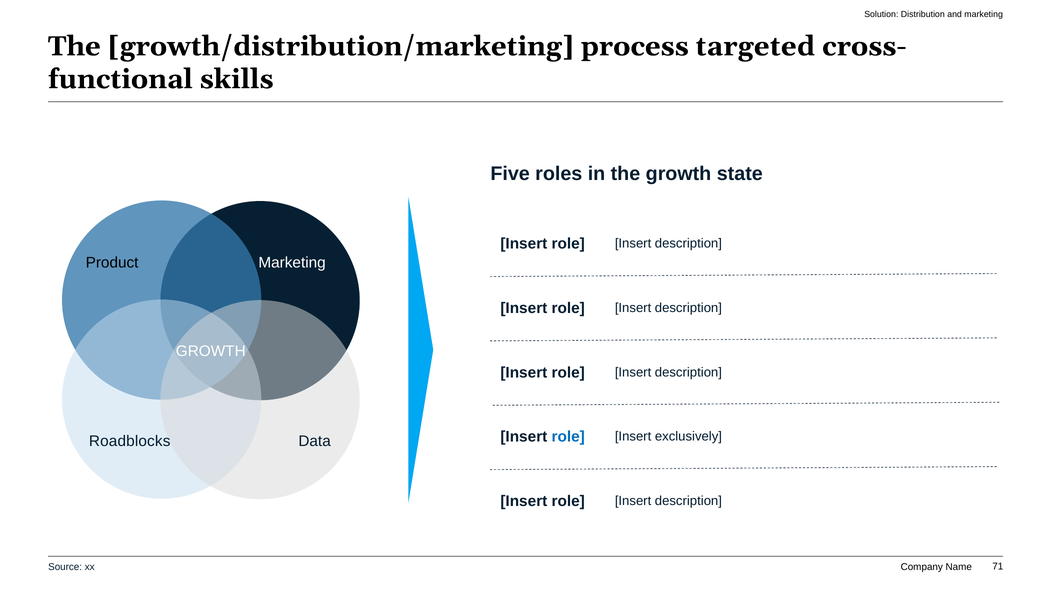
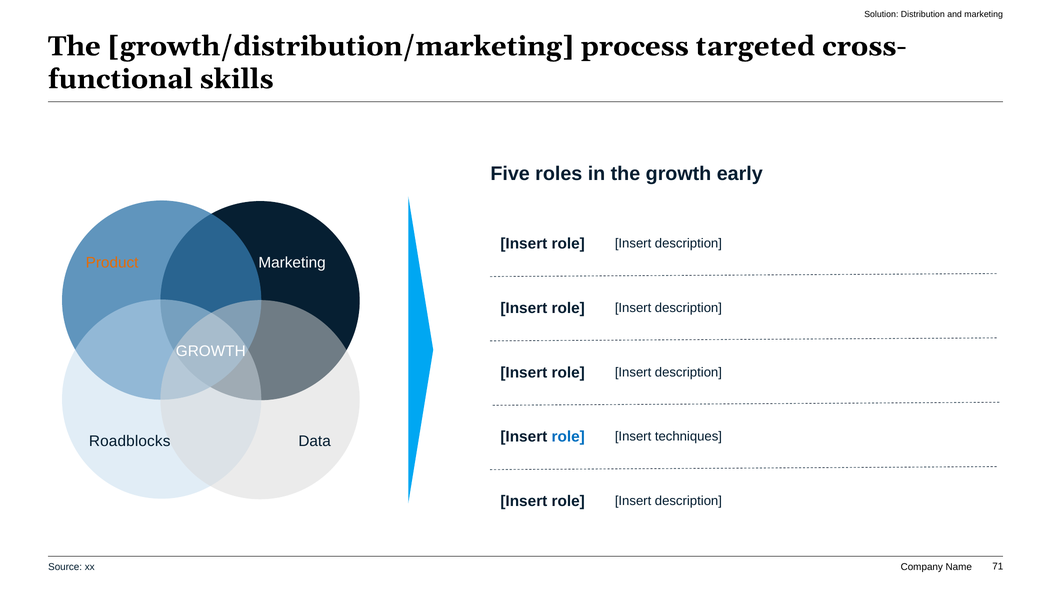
state: state -> early (740, 174)
Product colour: black -> orange (112, 263)
exclusively: exclusively -> techniques (688, 437)
